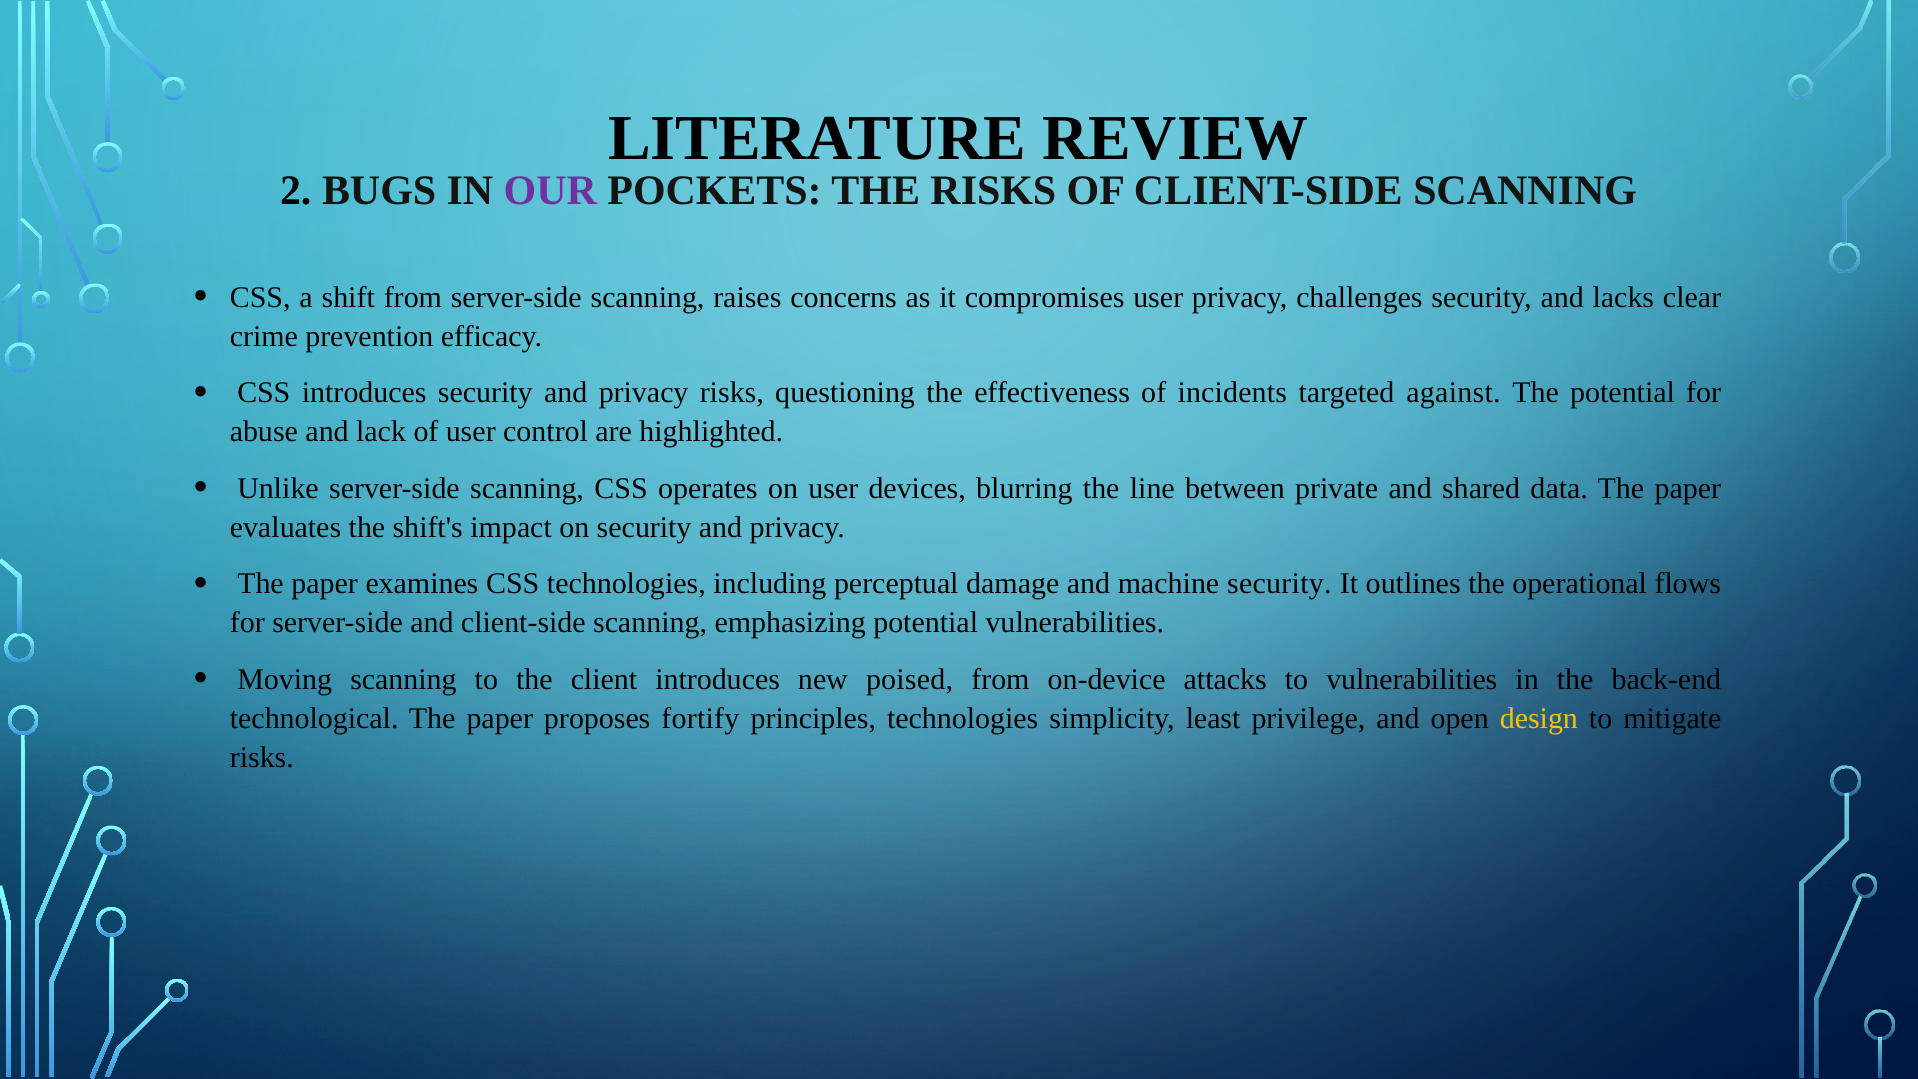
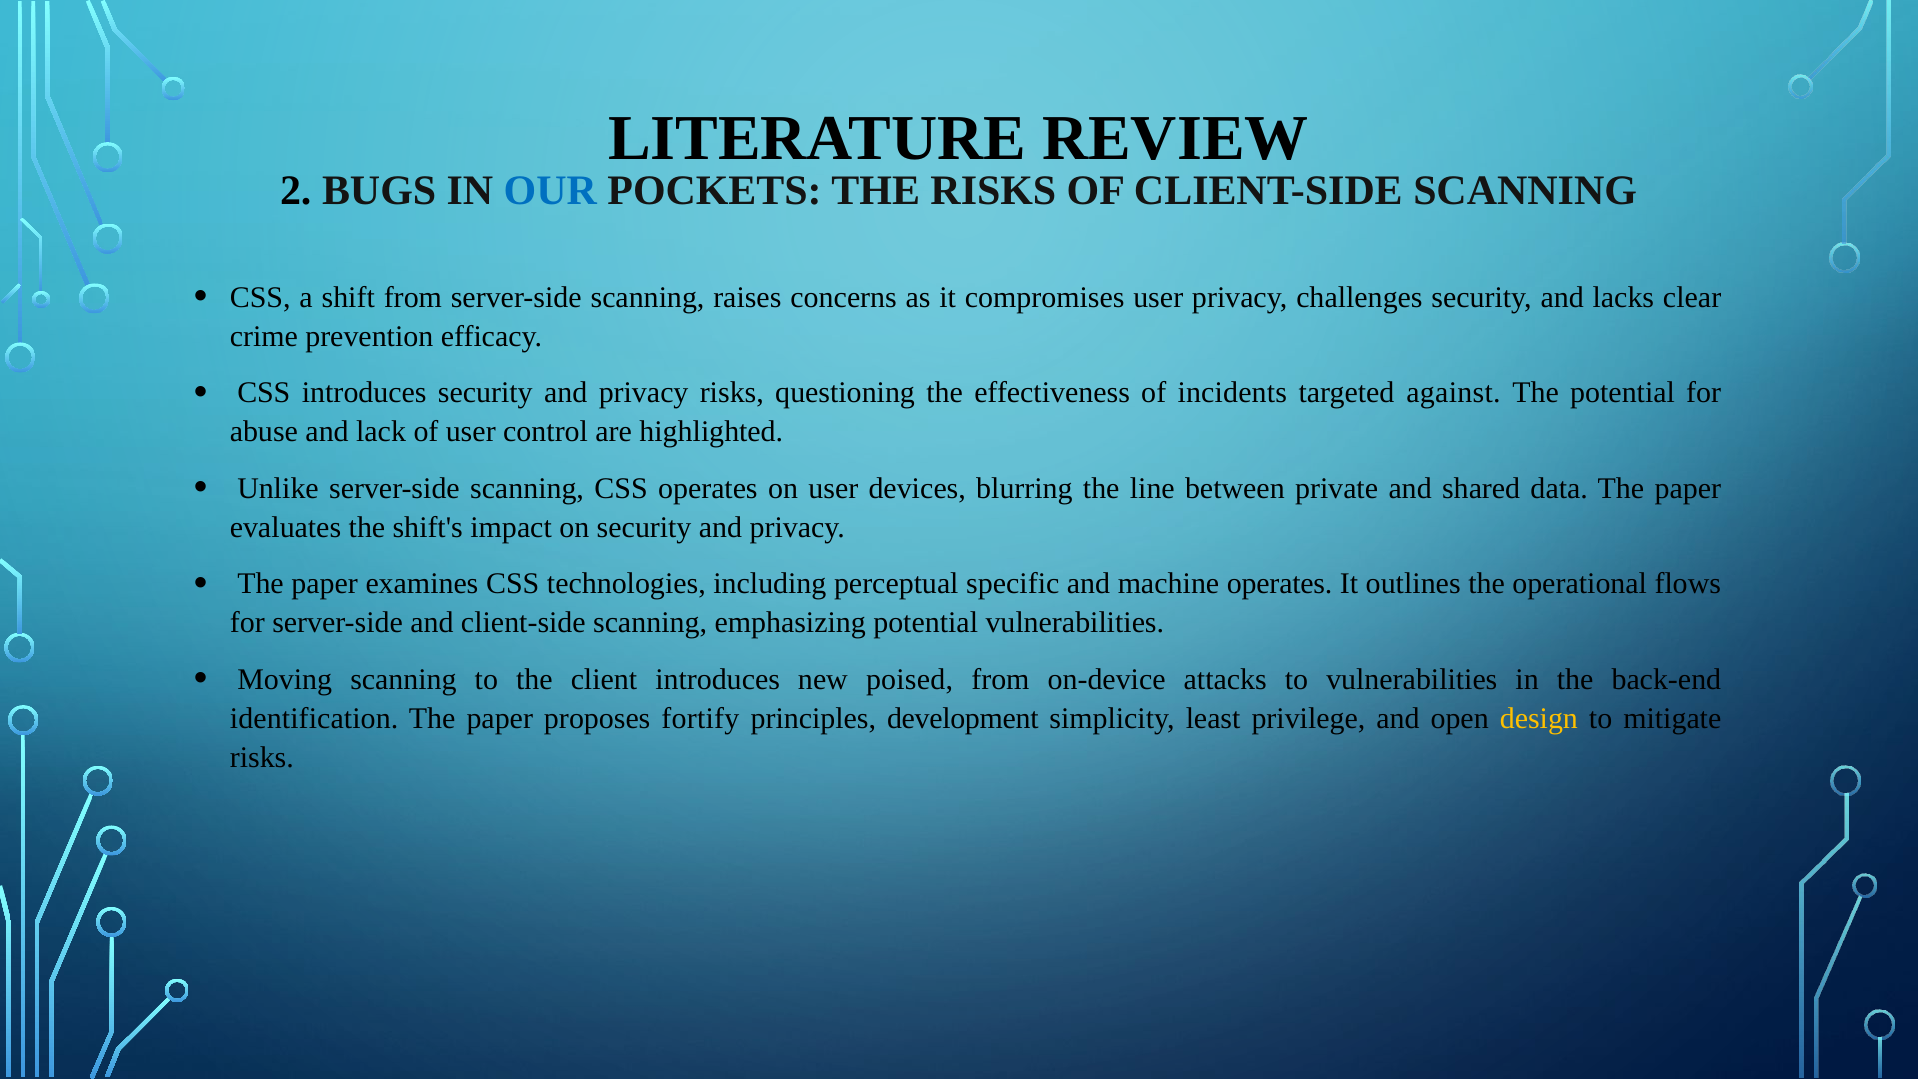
OUR colour: purple -> blue (550, 190)
damage: damage -> specific (1013, 584)
machine security: security -> operates (1280, 584)
technological: technological -> identification (314, 718)
principles technologies: technologies -> development (963, 718)
